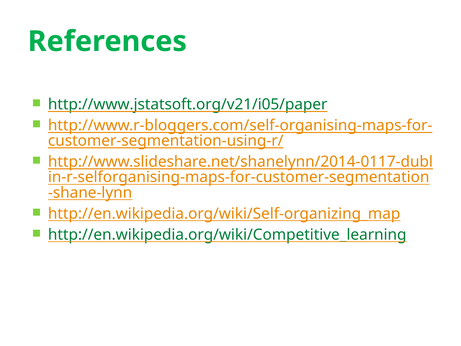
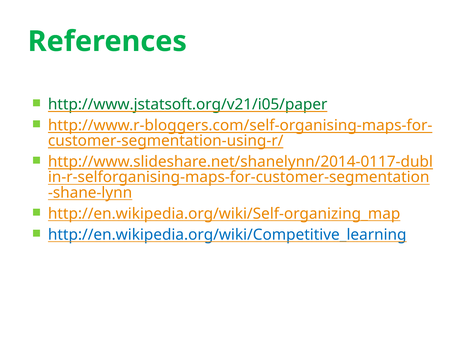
http://en.wikipedia.org/wiki/Competitive_learning colour: green -> blue (227, 234)
